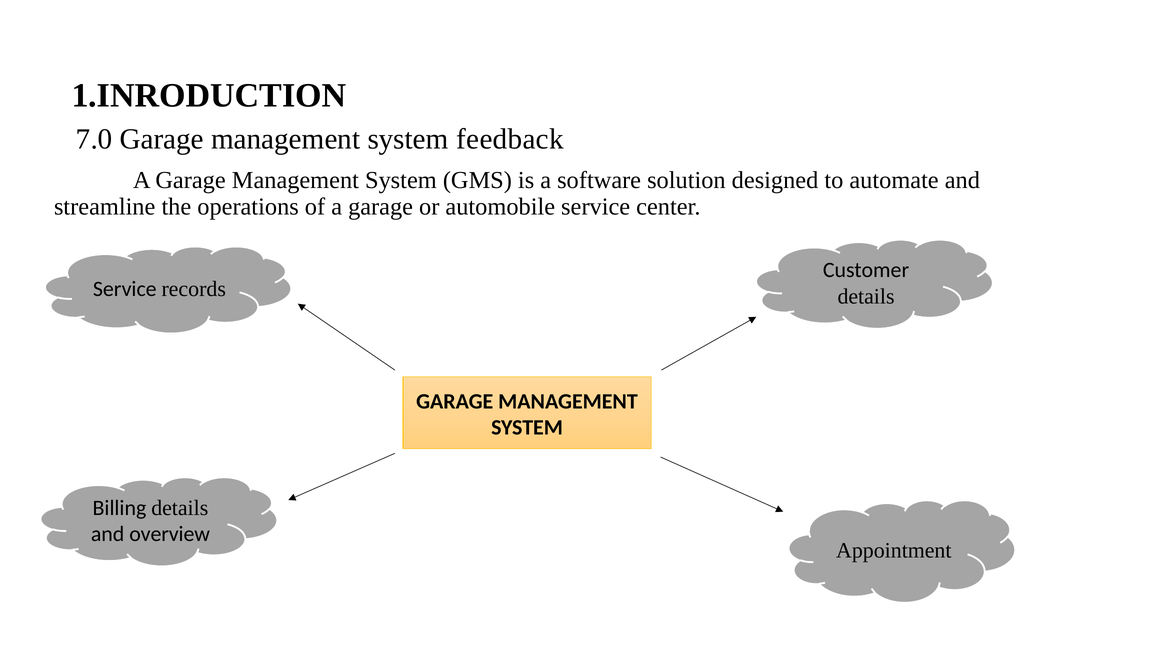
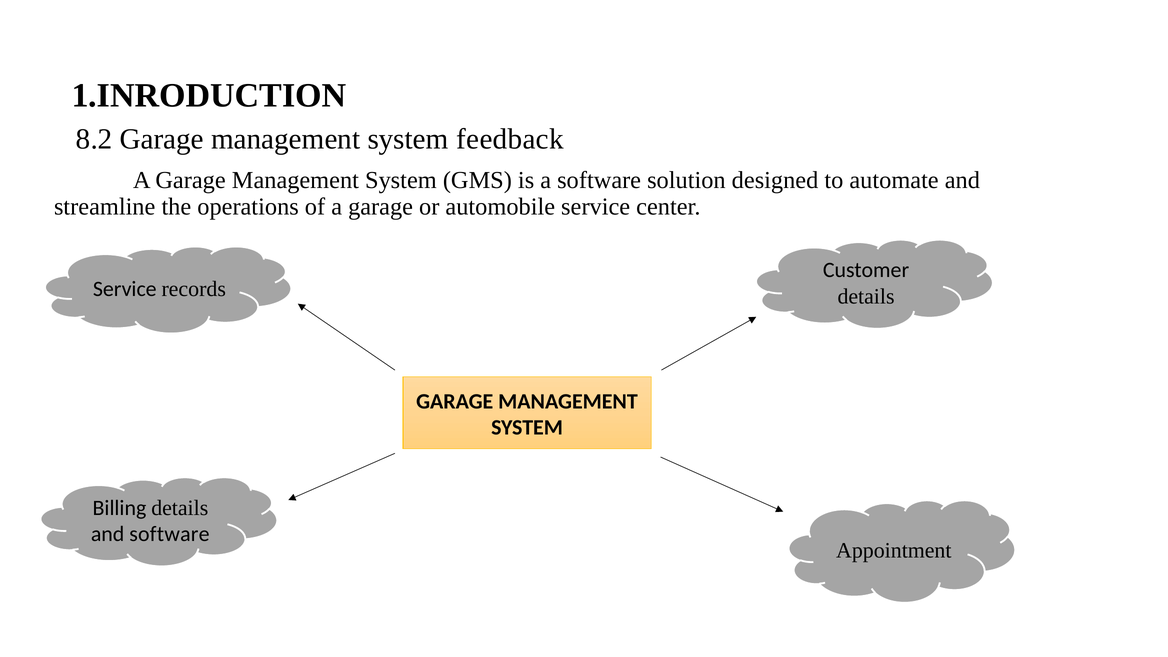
7.0: 7.0 -> 8.2 (94, 139)
and overview: overview -> software (169, 534)
